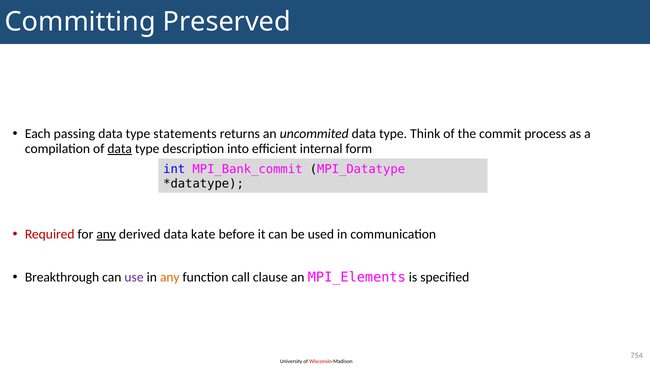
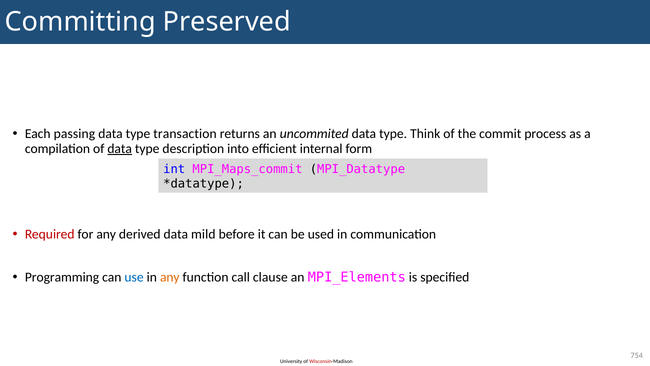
statements: statements -> transaction (185, 134)
MPI_Bank_commit: MPI_Bank_commit -> MPI_Maps_commit (247, 169)
any underline: present -> none (106, 234)
kate: kate -> mild (203, 234)
Breakthrough: Breakthrough -> Programming (62, 277)
use colour: purple -> blue (134, 277)
